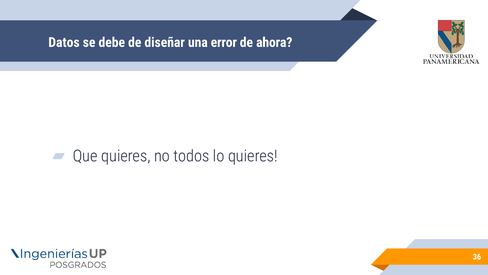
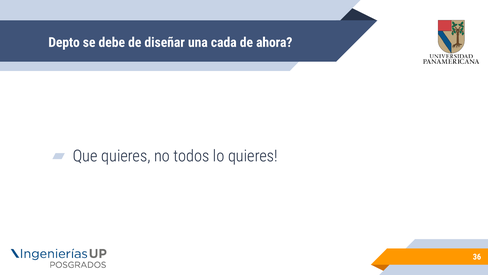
Datos: Datos -> Depto (64, 42)
error: error -> cada (224, 42)
